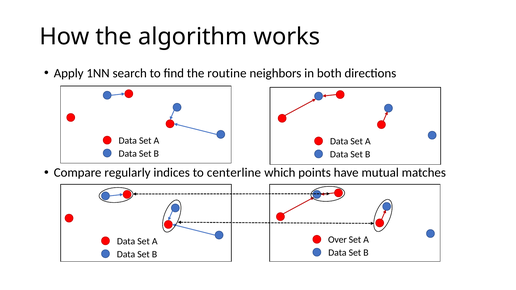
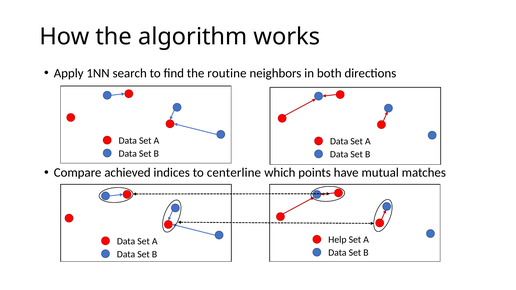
regularly: regularly -> achieved (127, 173)
Over: Over -> Help (337, 240)
